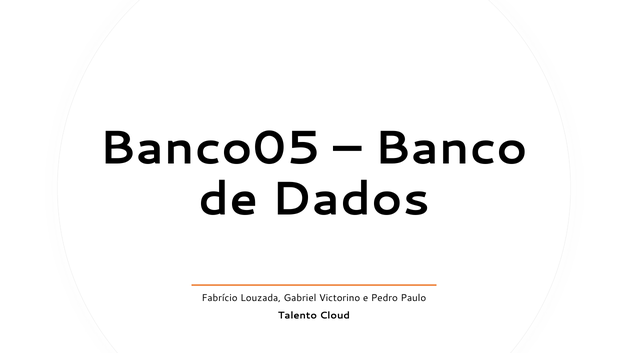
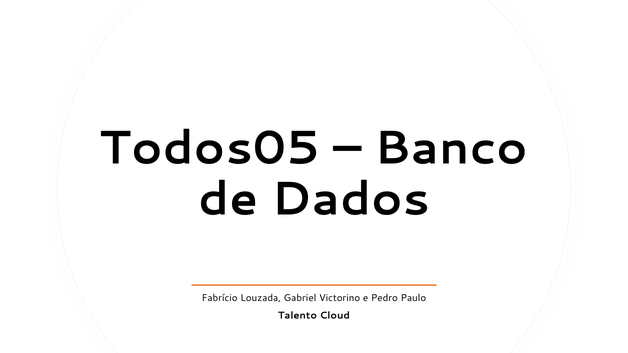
Banco05: Banco05 -> Todos05 (210, 148)
